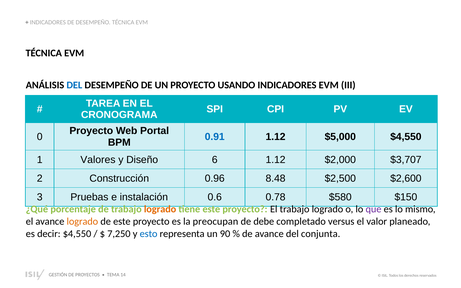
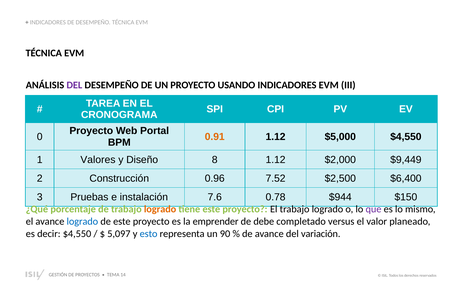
DEL colour: blue -> purple (74, 85)
0.91 colour: blue -> orange (215, 137)
6: 6 -> 8 (215, 160)
$3,707: $3,707 -> $9,449 (406, 160)
8.48: 8.48 -> 7.52 (276, 178)
$2,600: $2,600 -> $6,400 (406, 178)
0.6: 0.6 -> 7.6 (215, 197)
$580: $580 -> $944 (340, 197)
logrado colour: orange -> blue (82, 222)
preocupan: preocupan -> emprender (216, 222)
7,250: 7,250 -> 5,097 (119, 234)
conjunta: conjunta -> variación (321, 234)
